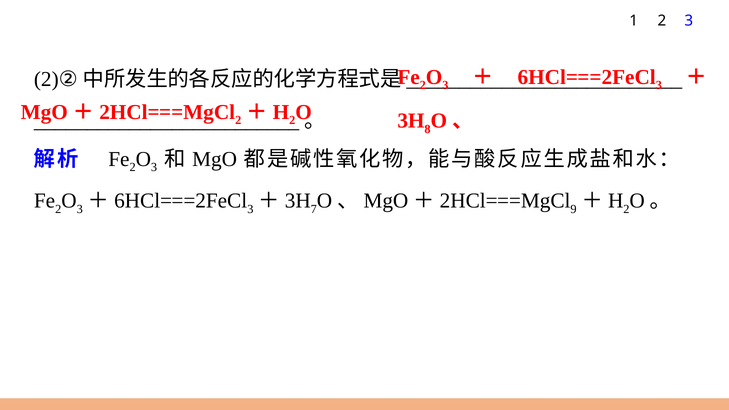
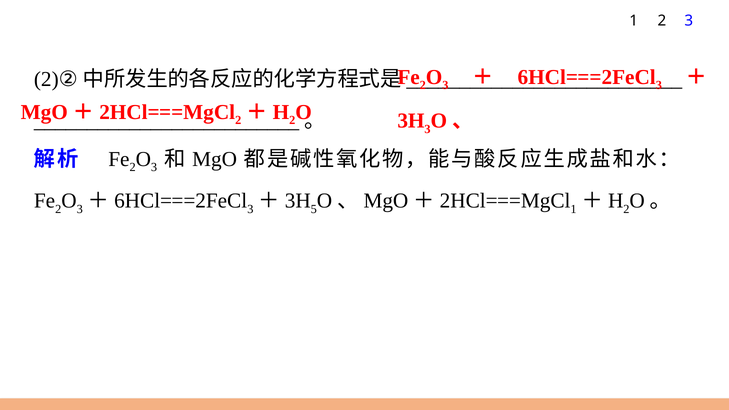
8: 8 -> 3 (428, 129)
7: 7 -> 5 (314, 209)
9: 9 -> 1 (574, 209)
